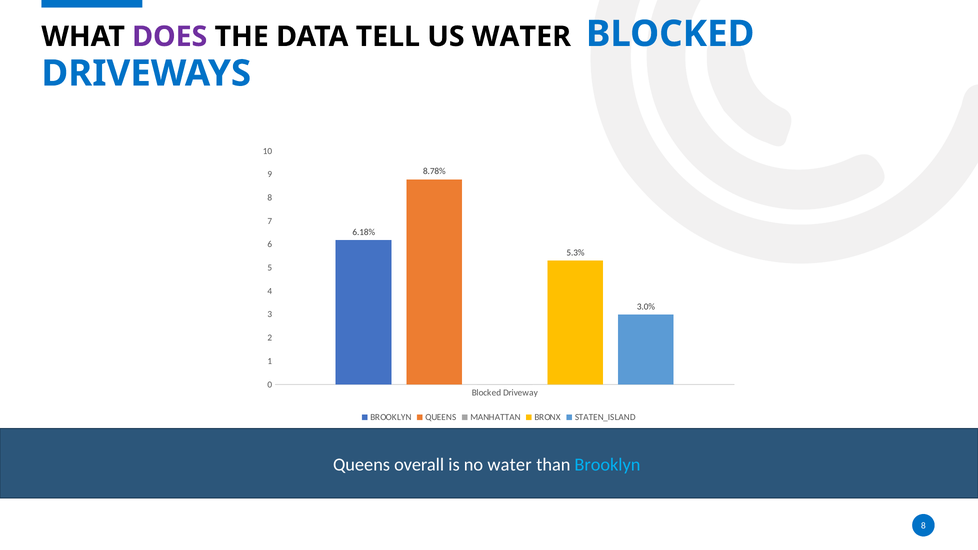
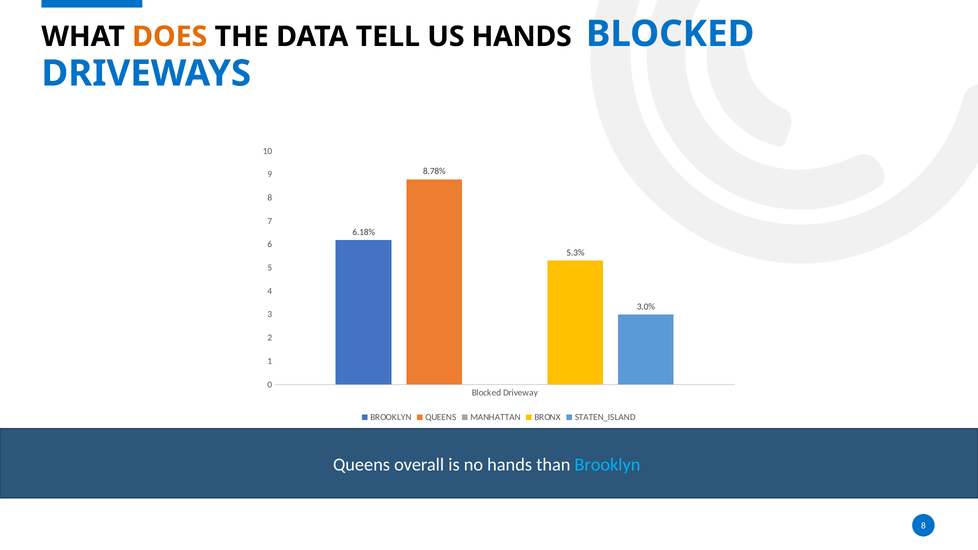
DOES colour: purple -> orange (170, 37)
US WATER: WATER -> HANDS (522, 37)
no water: water -> hands (510, 465)
